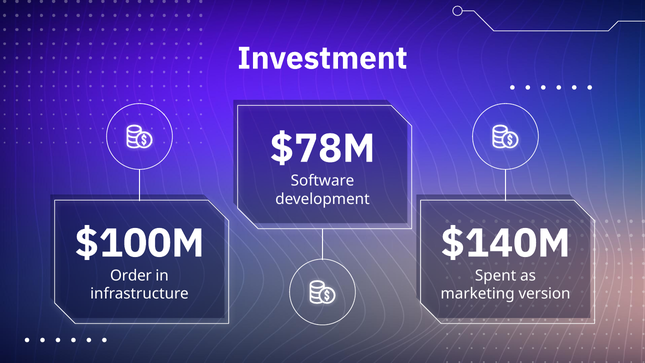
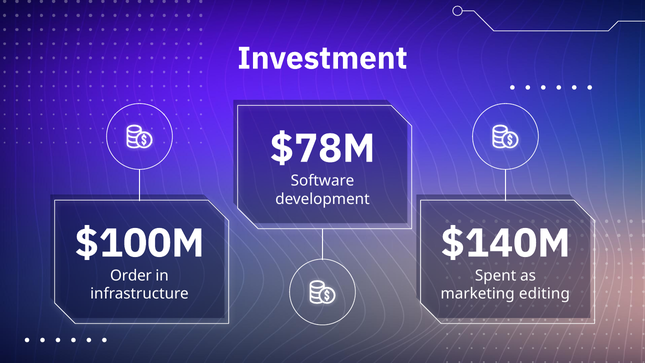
version: version -> editing (544, 294)
